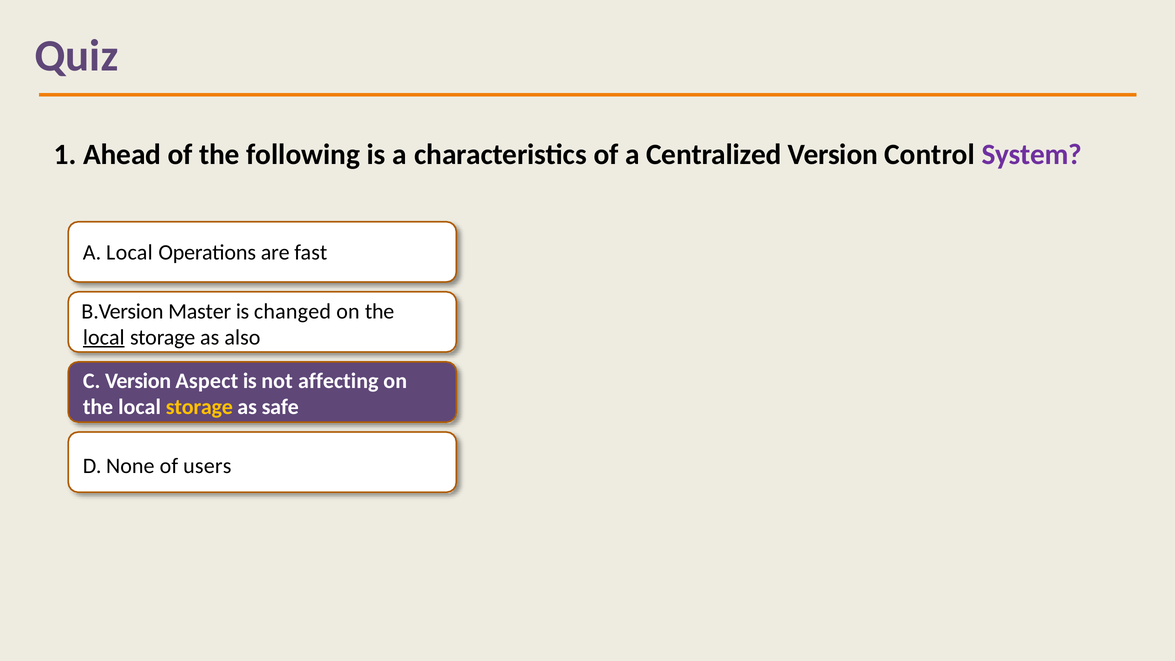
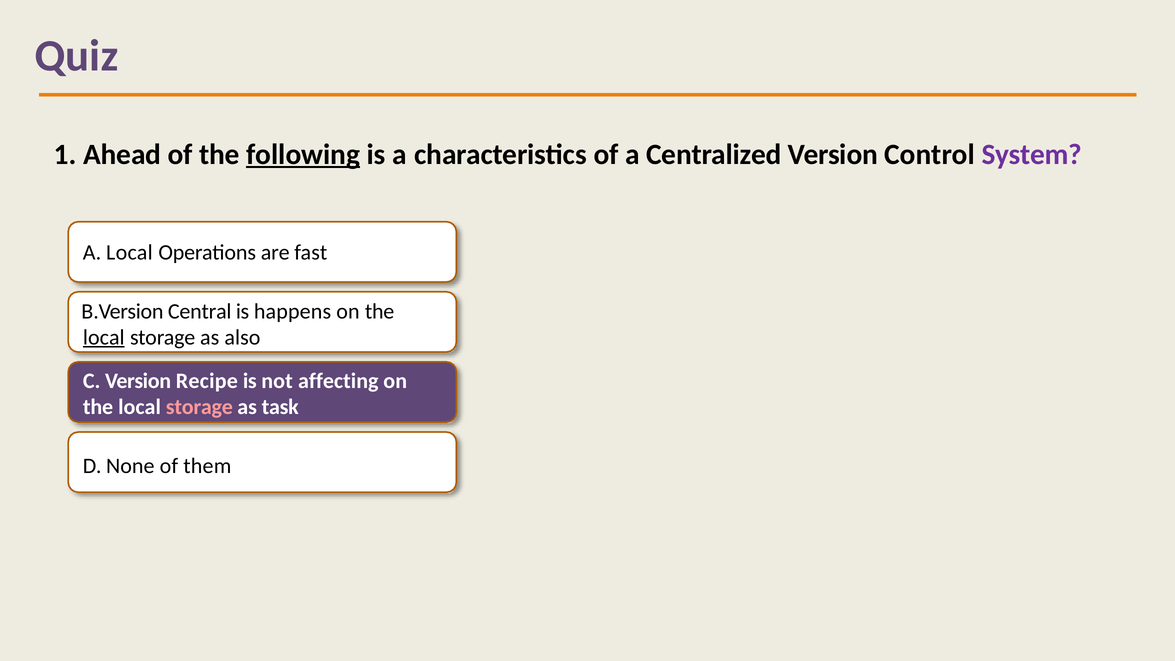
following underline: none -> present (303, 154)
Master: Master -> Central (200, 312)
changed: changed -> happens (293, 312)
Aspect: Aspect -> Recipe (207, 381)
storage colour: yellow -> pink (199, 407)
safe: safe -> task (280, 407)
users: users -> them (207, 466)
